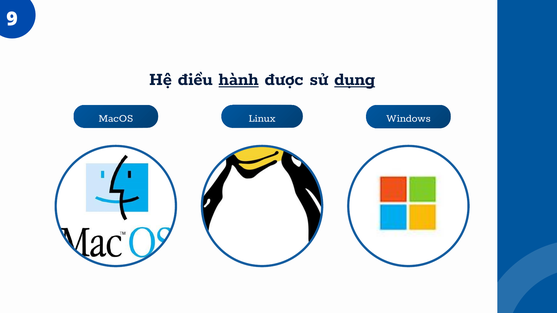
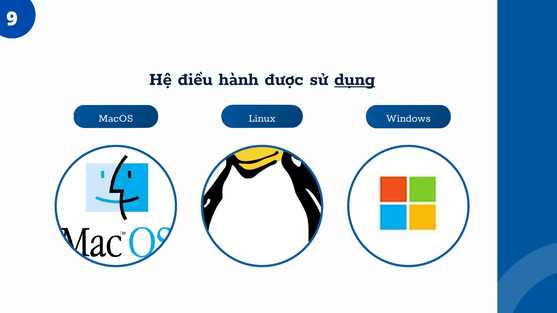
hành underline: present -> none (239, 79)
